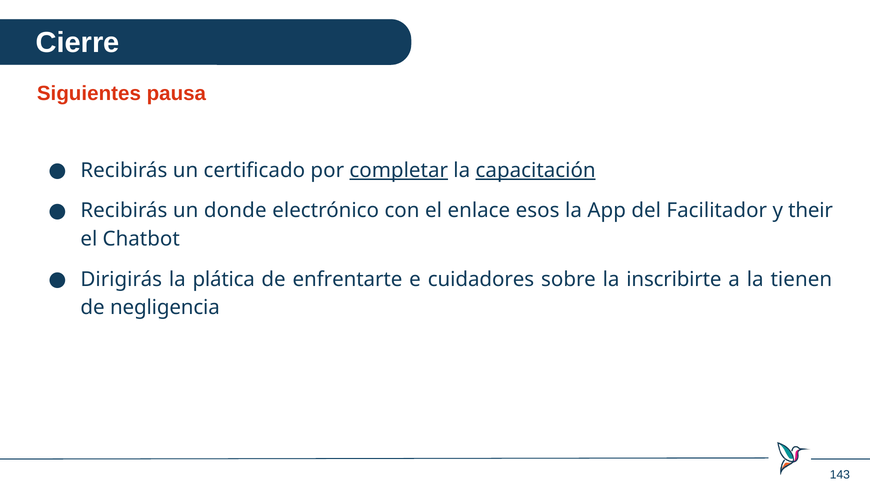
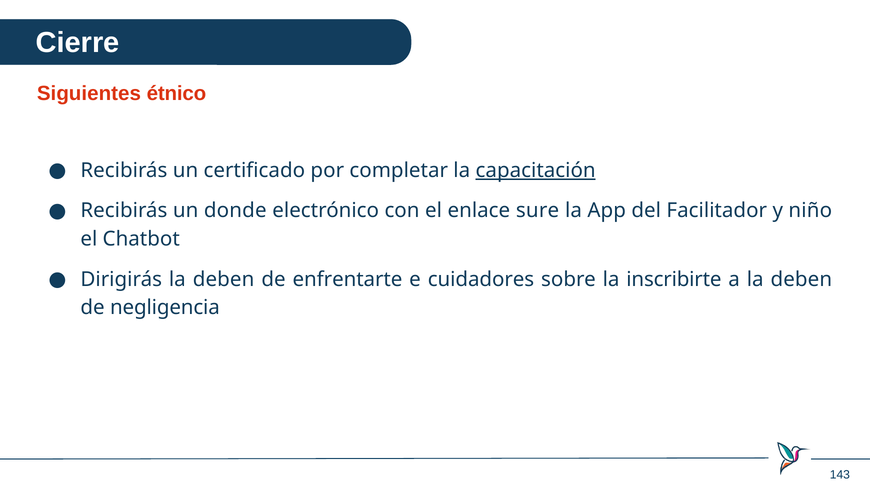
pausa: pausa -> étnico (176, 93)
completar underline: present -> none (399, 170)
esos: esos -> sure (538, 211)
their: their -> niño (810, 211)
Dirigirás la plática: plática -> deben (224, 280)
a la tienen: tienen -> deben (801, 280)
